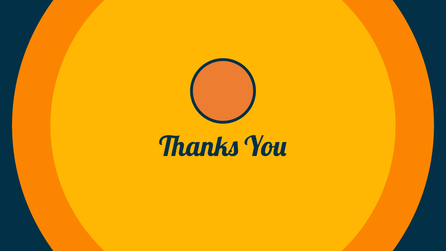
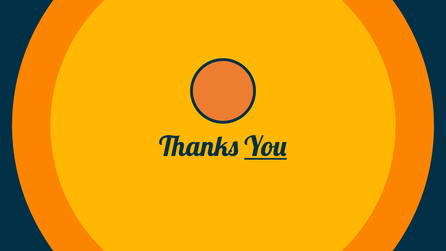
You underline: none -> present (266, 147)
